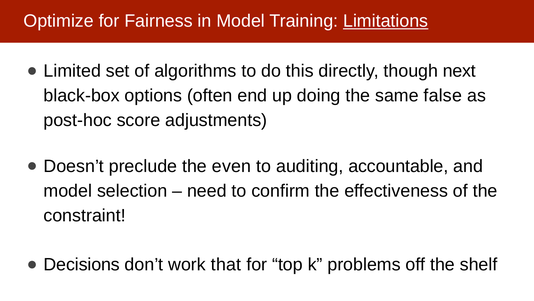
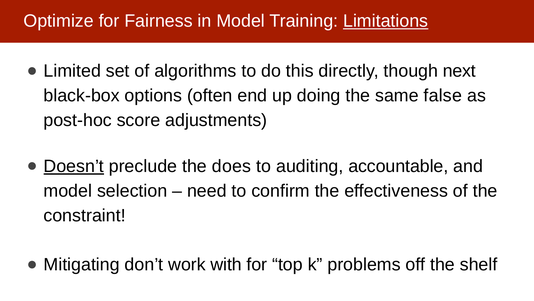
Doesn’t underline: none -> present (74, 166)
even: even -> does (231, 166)
Decisions: Decisions -> Mitigating (82, 264)
that: that -> with (226, 264)
